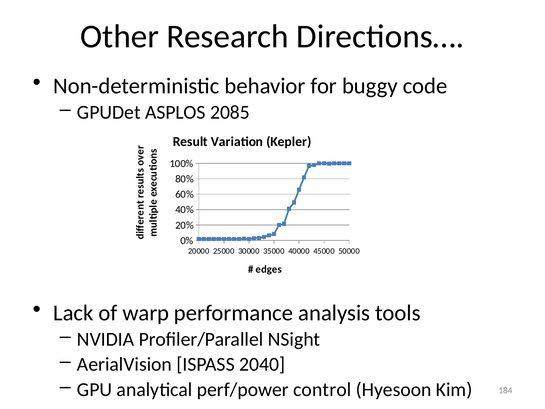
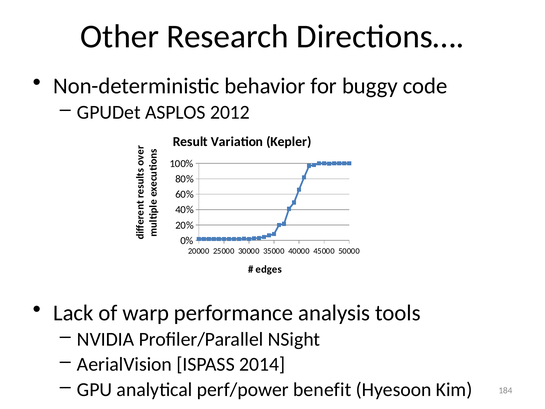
2085: 2085 -> 2012 (230, 112)
2040: 2040 -> 2014 (262, 364)
control: control -> benefit (322, 389)
